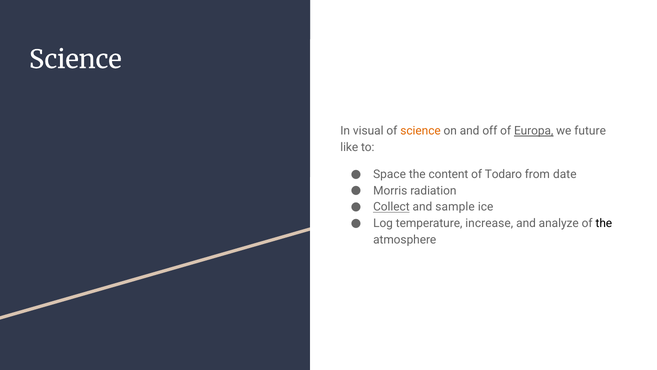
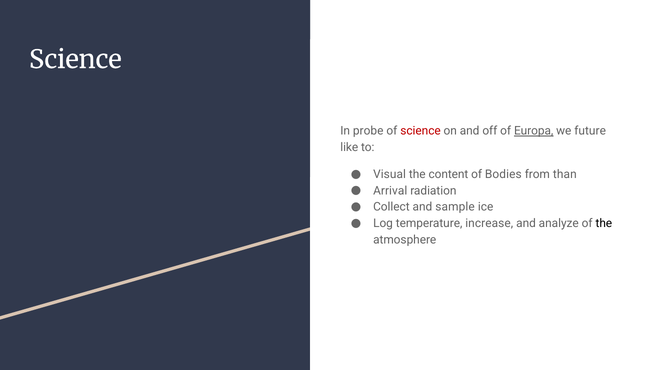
visual: visual -> probe (368, 131)
science colour: orange -> red (421, 131)
Space: Space -> Visual (390, 174)
Todaro: Todaro -> Bodies (503, 174)
date: date -> than (565, 174)
Morris: Morris -> Arrival (390, 191)
Collect underline: present -> none (391, 207)
